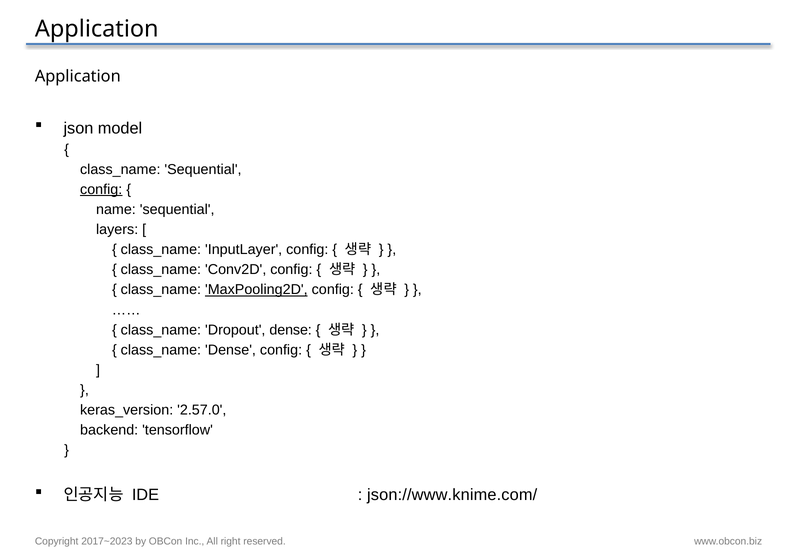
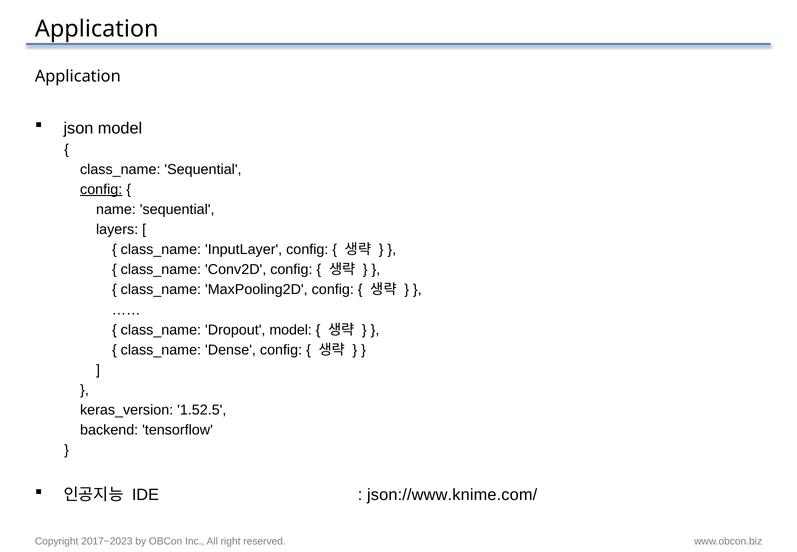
MaxPooling2D underline: present -> none (256, 290)
Dropout dense: dense -> model (291, 330)
2.57.0: 2.57.0 -> 1.52.5 (202, 410)
